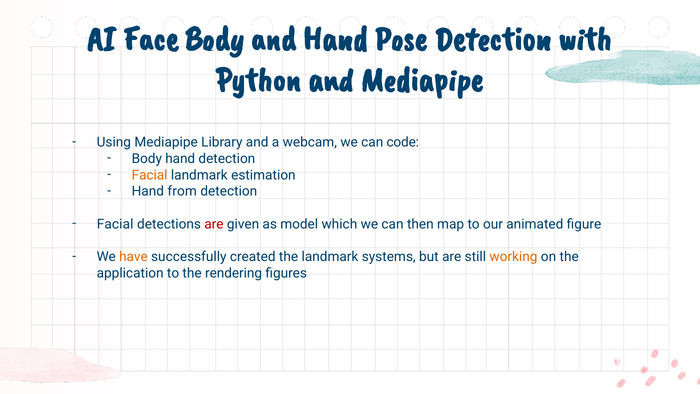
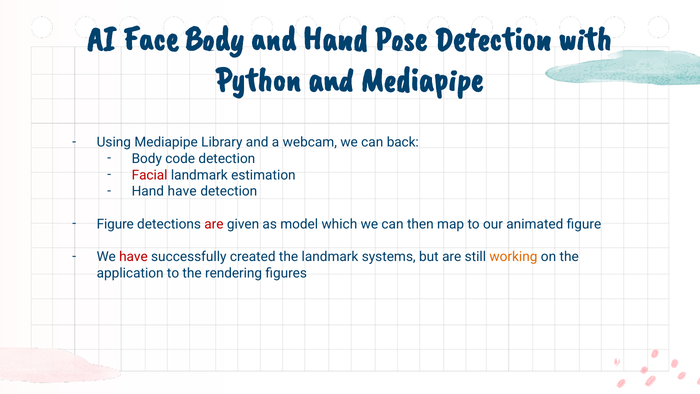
code: code -> back (403, 142)
Body hand: hand -> code (180, 159)
Facial colour: orange -> red (150, 175)
Hand from: from -> have (182, 191)
Facial: Facial -> Figure (115, 224)
have colour: orange -> red (133, 257)
